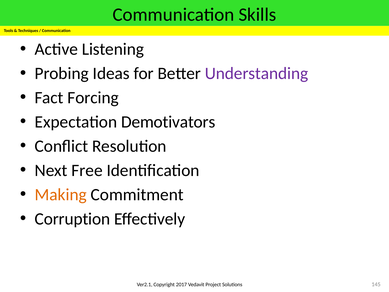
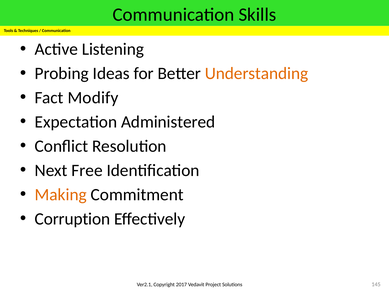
Understanding colour: purple -> orange (257, 73)
Forcing: Forcing -> Modify (93, 98)
Demotivators: Demotivators -> Administered (168, 122)
